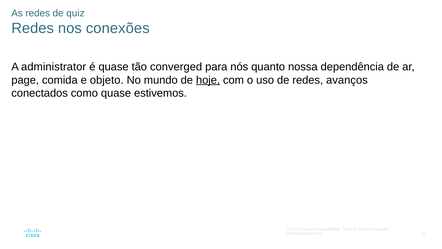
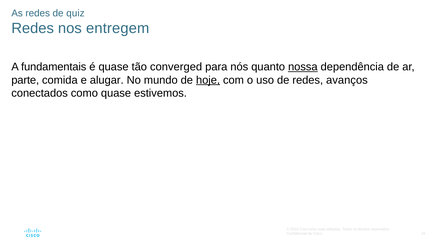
conexões: conexões -> entregem (118, 28)
administrator: administrator -> fundamentais (54, 67)
nossa underline: none -> present (303, 67)
page: page -> parte (25, 80)
objeto: objeto -> alugar (107, 80)
